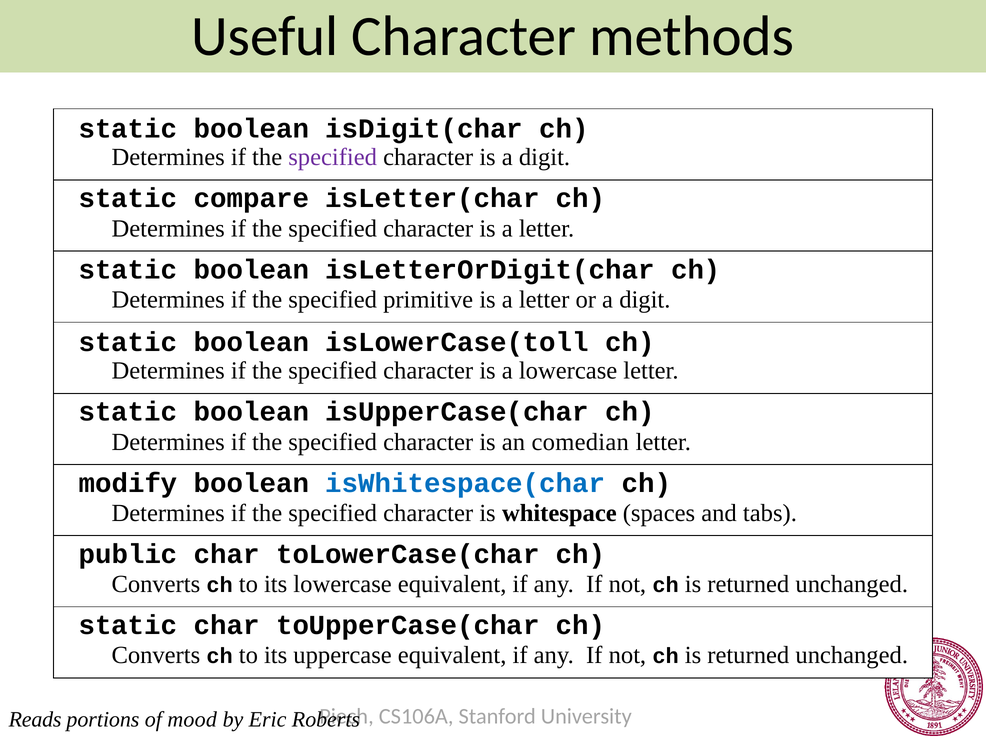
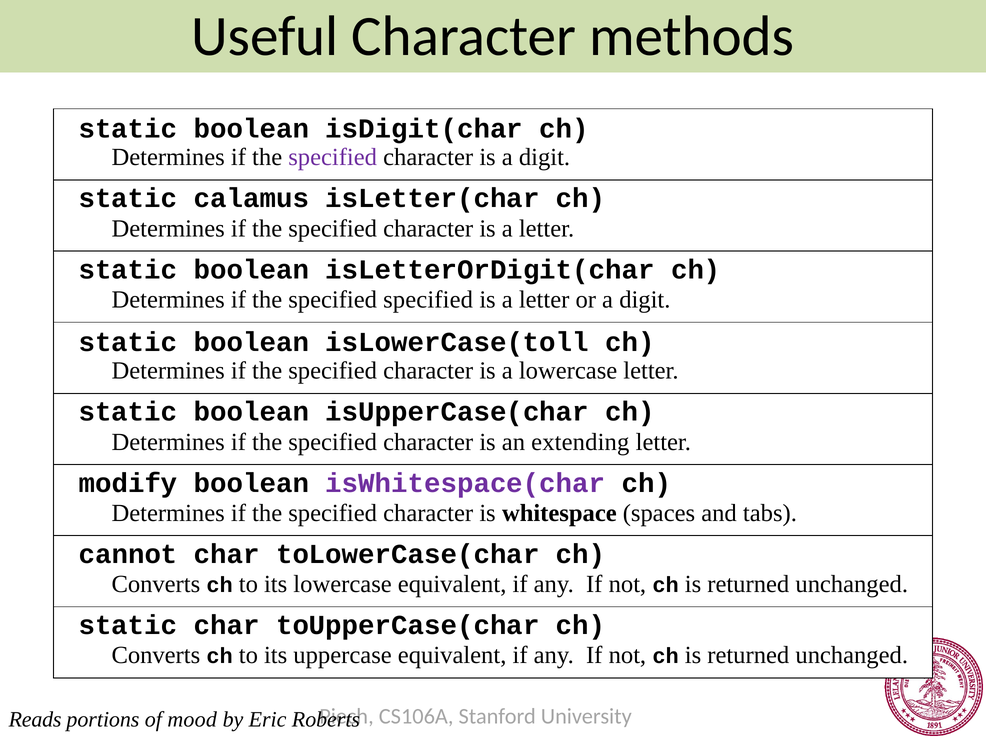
compare: compare -> calamus (251, 198)
specified primitive: primitive -> specified (428, 300)
comedian: comedian -> extending (580, 442)
isWhitespace(char colour: blue -> purple (465, 483)
public: public -> cannot (128, 554)
